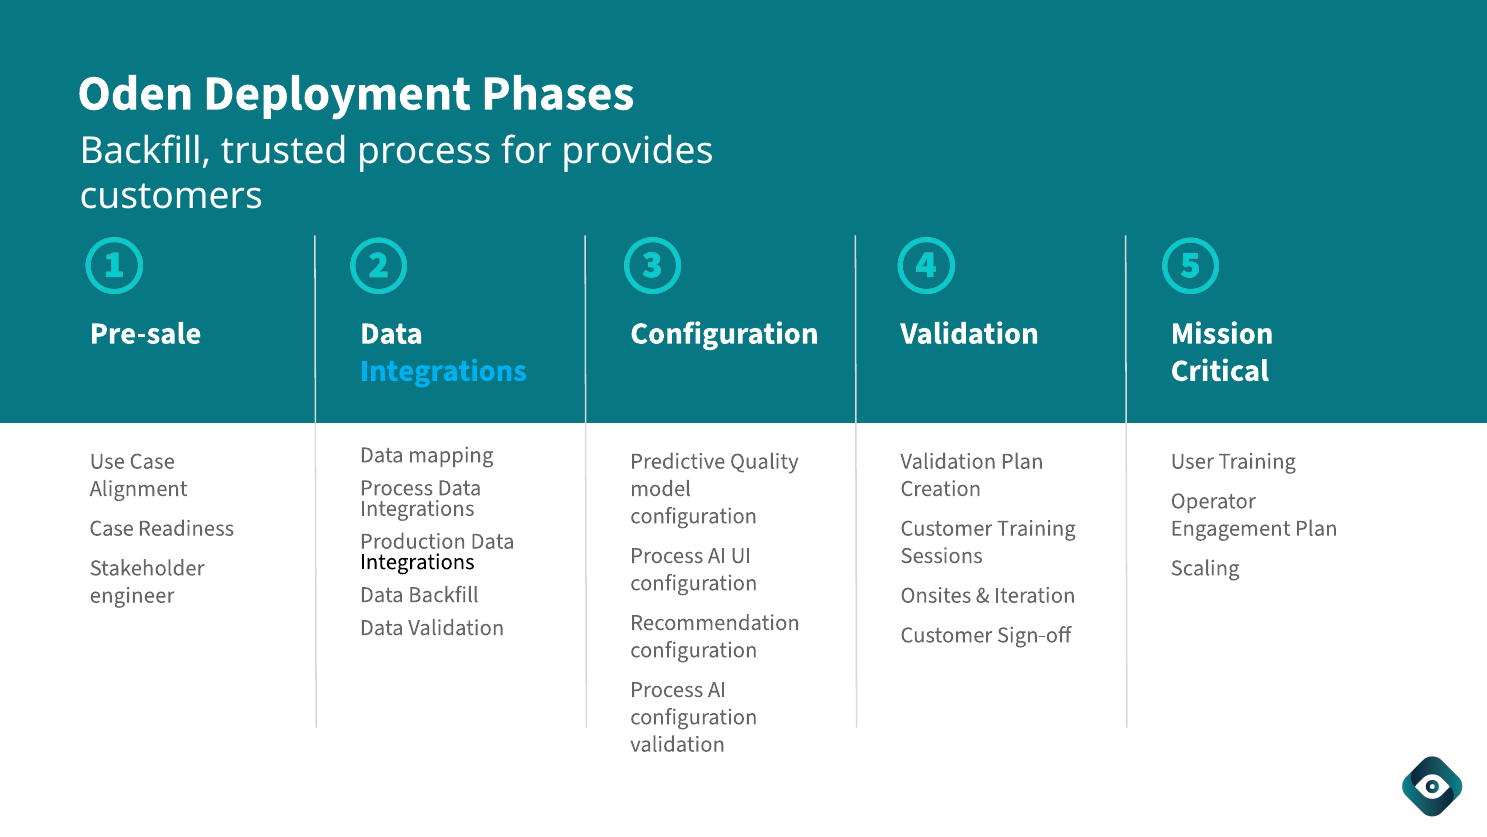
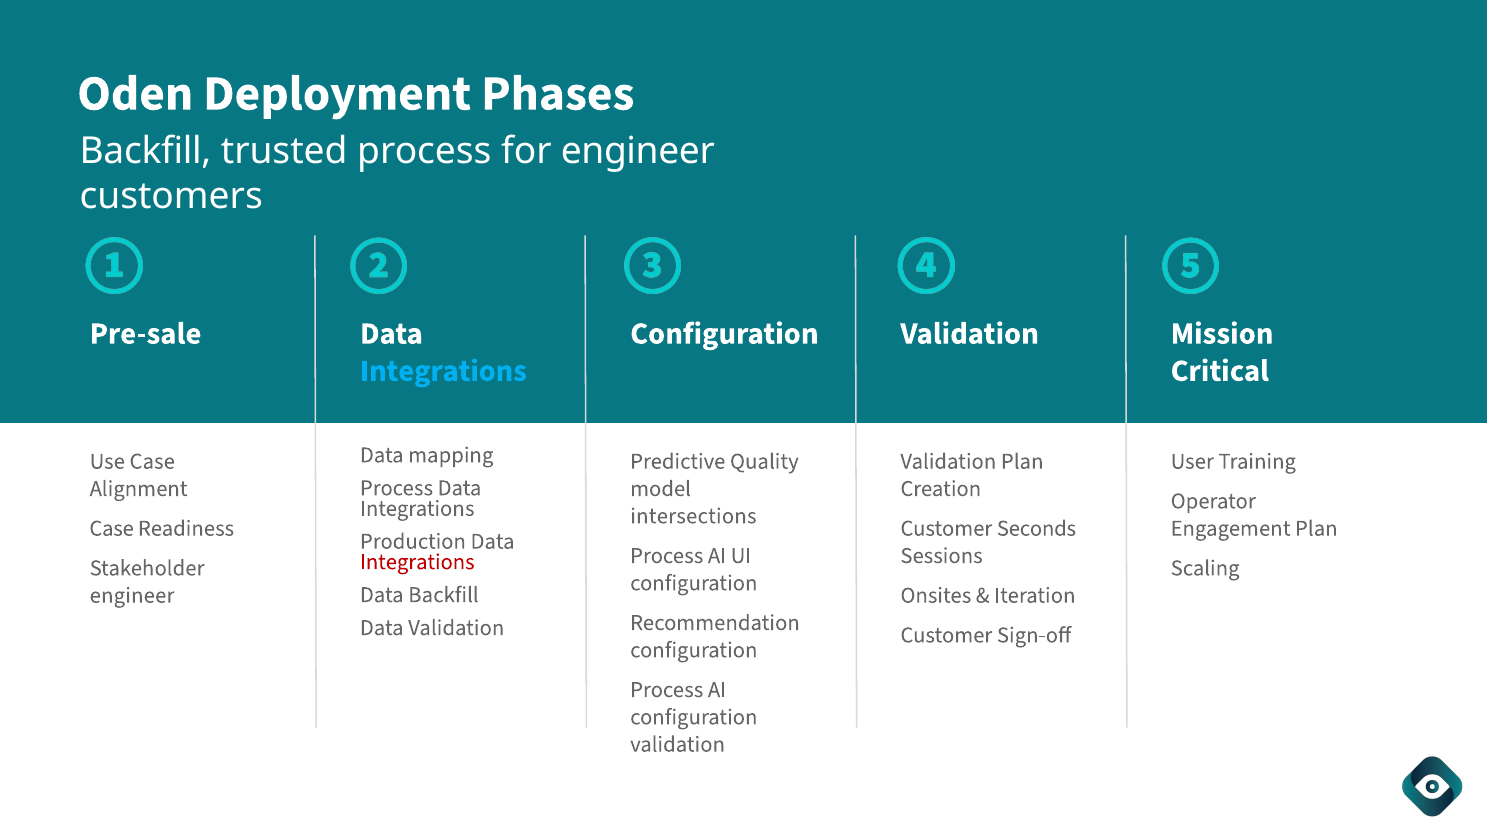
for provides: provides -> engineer (638, 151)
configuration: configuration -> intersections (693, 515)
Customer Training: Training -> Seconds (1036, 528)
Integrations colour: black -> red (417, 561)
